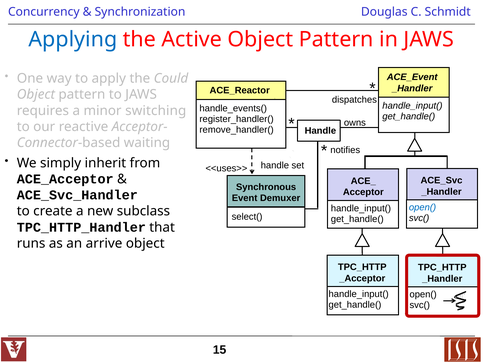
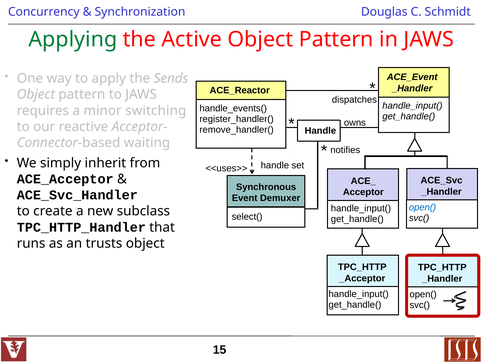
Applying colour: blue -> green (73, 39)
Could: Could -> Sends (171, 78)
arrive: arrive -> trusts (104, 244)
